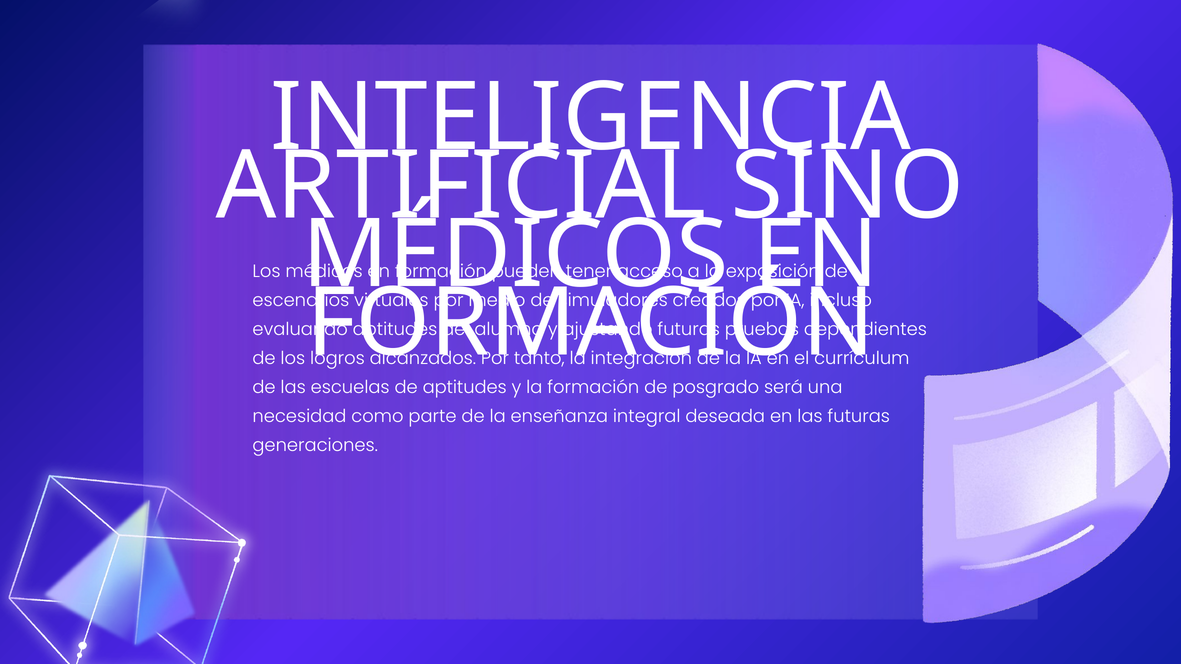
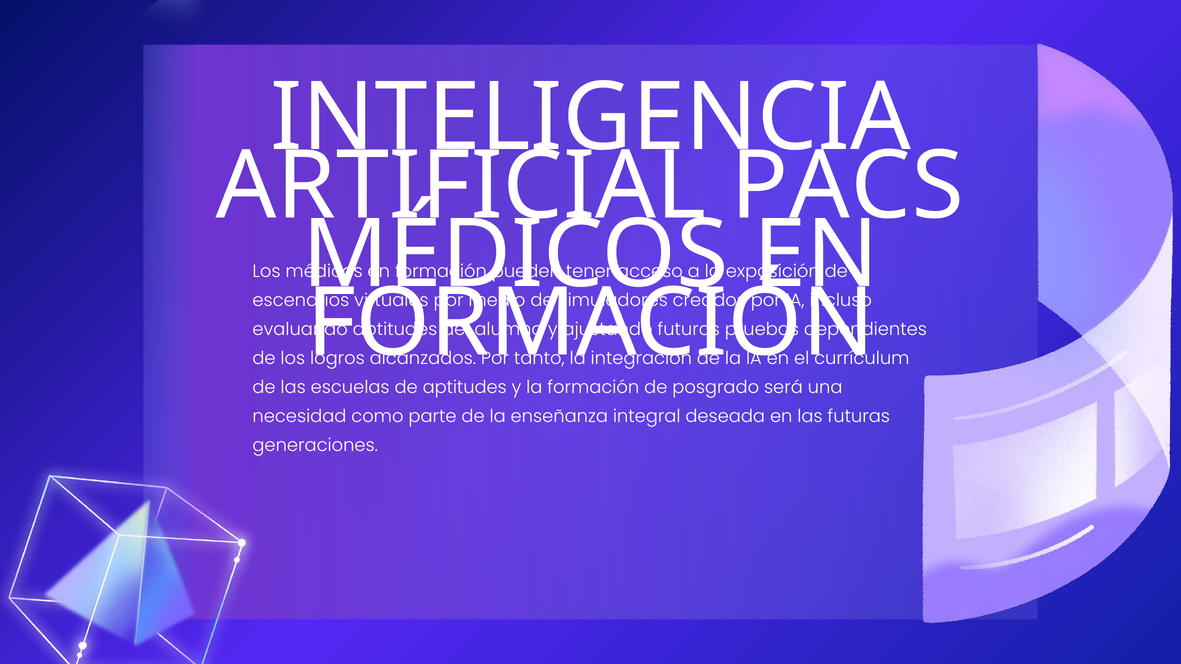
SINO: SINO -> PACS (848, 186)
